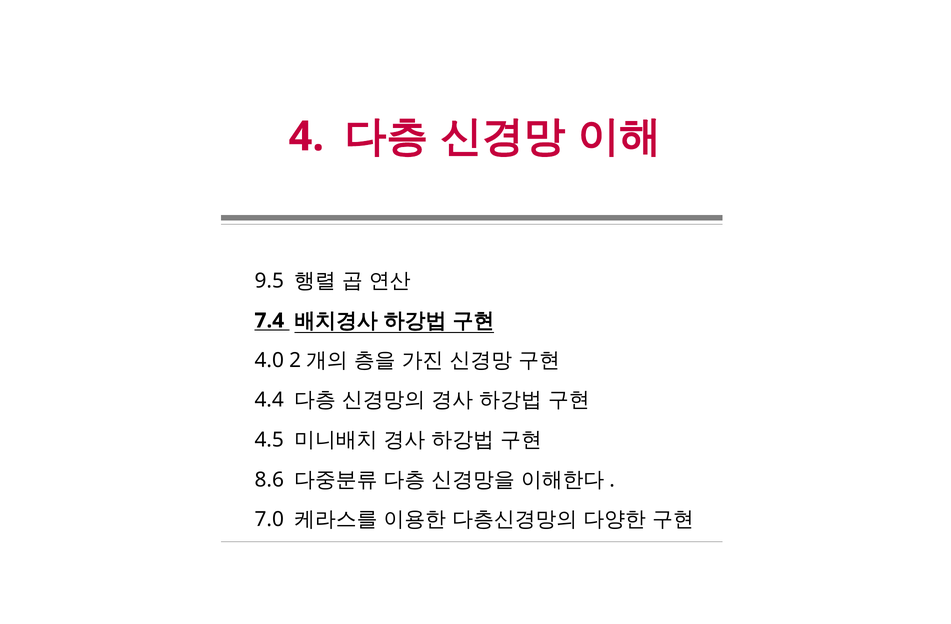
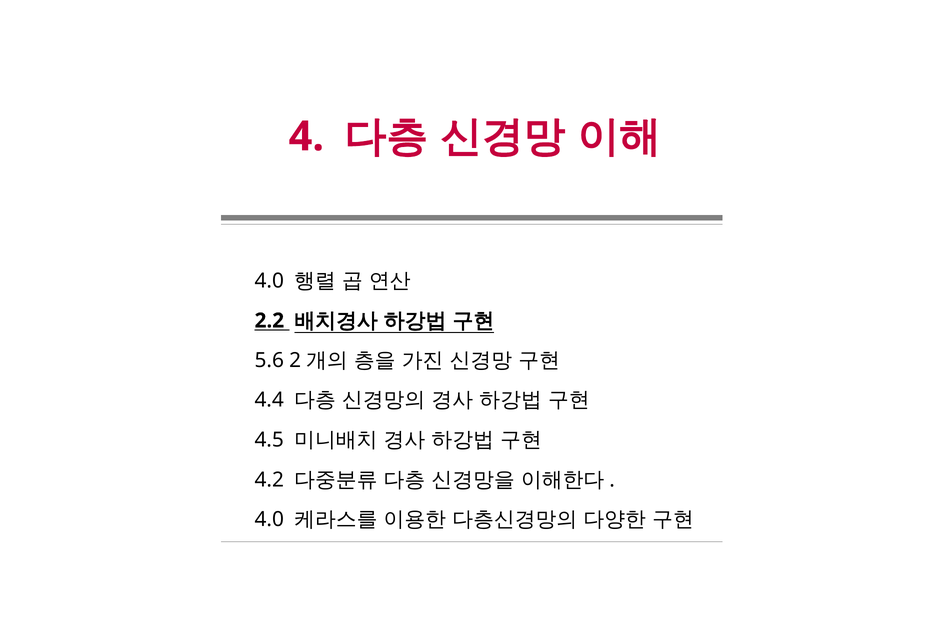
9.5: 9.5 -> 4.0 (269, 281)
7.4: 7.4 -> 2.2 (269, 321)
4.0: 4.0 -> 5.6 (269, 361)
8.6: 8.6 -> 4.2 (269, 480)
7.0: 7.0 -> 4.0 (269, 520)
